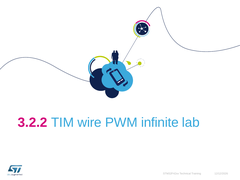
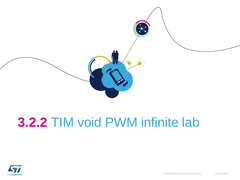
wire: wire -> void (90, 122)
